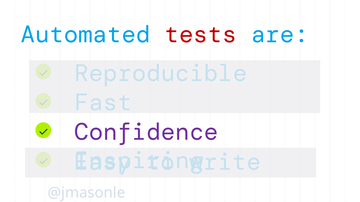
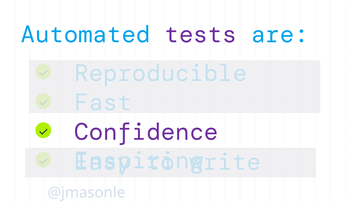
tests colour: red -> purple (201, 34)
